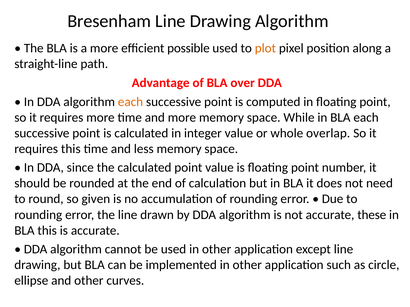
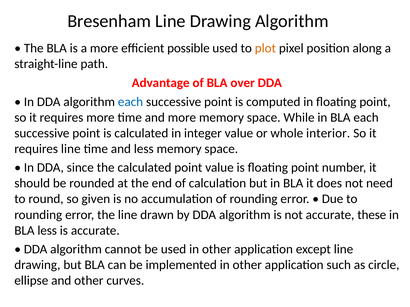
each colour: orange -> blue (131, 102)
overlap: overlap -> interior (328, 133)
requires this: this -> line (71, 149)
BLA this: this -> less (47, 231)
